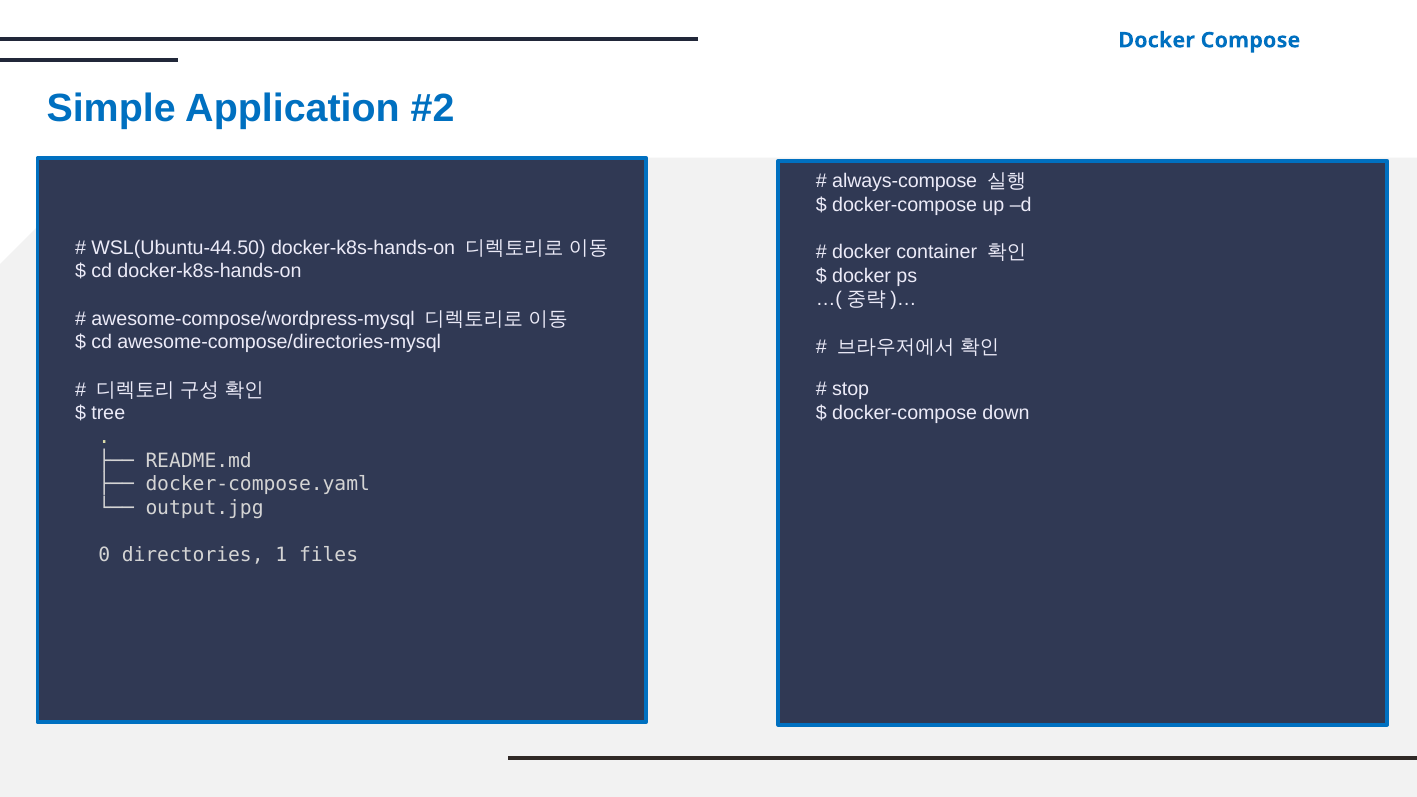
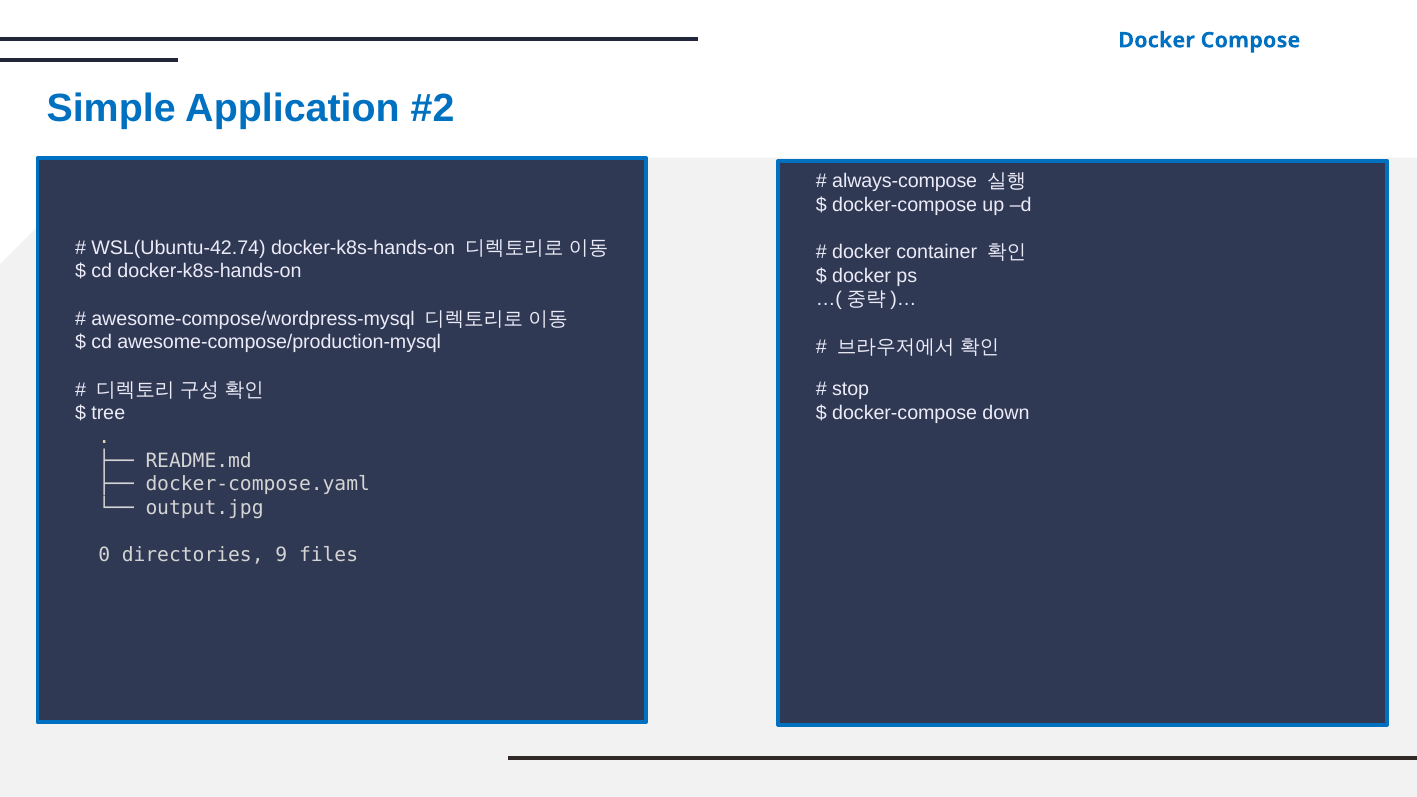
WSL(Ubuntu-44.50: WSL(Ubuntu-44.50 -> WSL(Ubuntu-42.74 (179, 248)
awesome-compose/directories-mysql: awesome-compose/directories-mysql -> awesome-compose/production-mysql (279, 342)
1: 1 -> 9 (281, 555)
